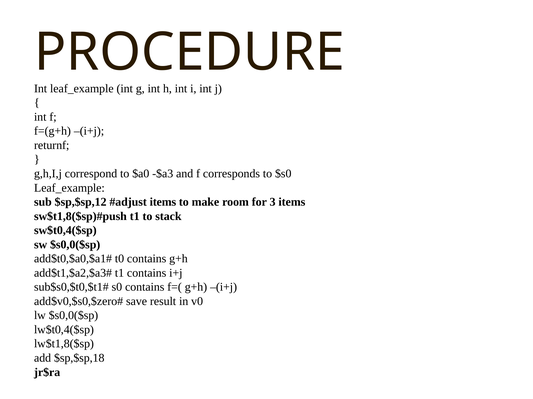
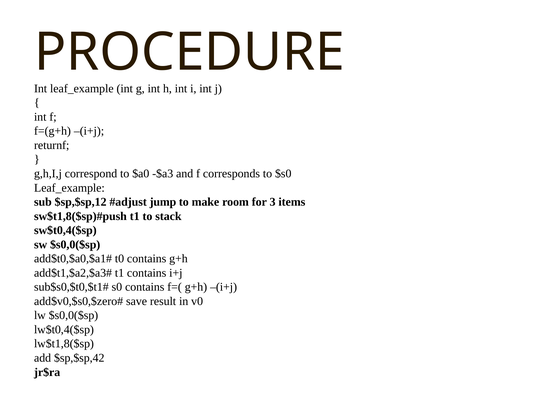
items: items -> jump (163, 202)
$sp,$sp,18: $sp,$sp,18 -> $sp,$sp,42 (79, 359)
